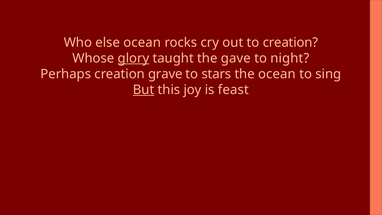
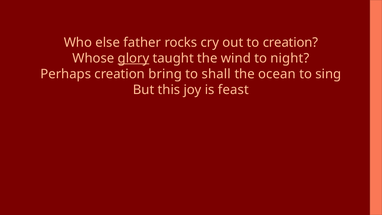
else ocean: ocean -> father (142, 42)
gave: gave -> wind (236, 58)
grave: grave -> bring (165, 74)
stars: stars -> shall (216, 74)
But underline: present -> none (144, 90)
